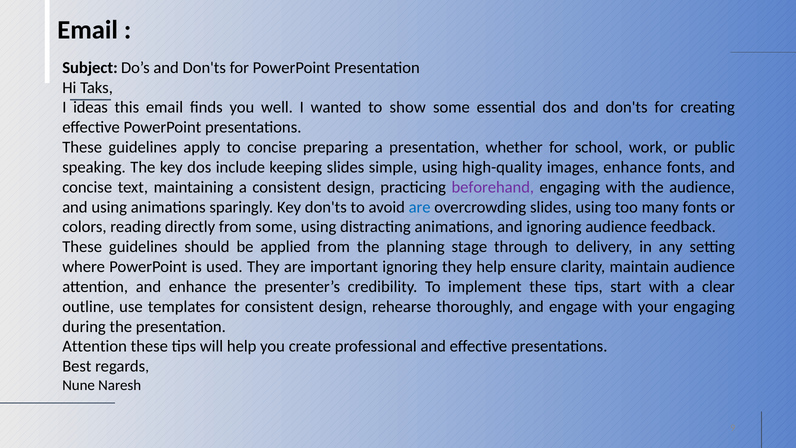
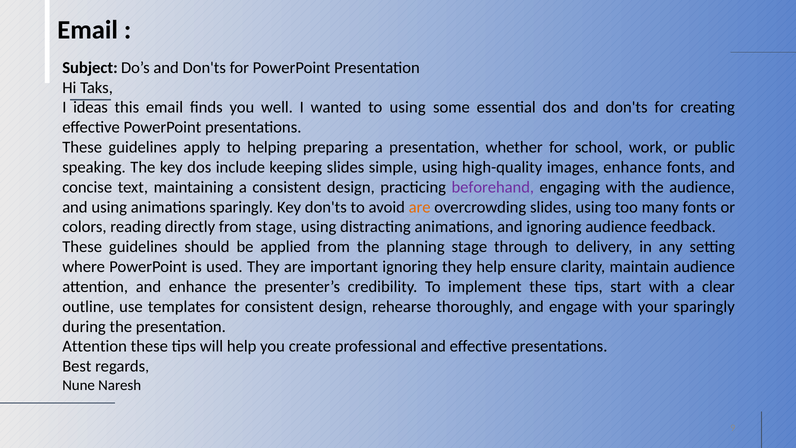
to show: show -> using (408, 107)
to concise: concise -> helping (272, 147)
are colour: blue -> orange (420, 207)
from some: some -> stage (276, 227)
your engaging: engaging -> sparingly (704, 306)
